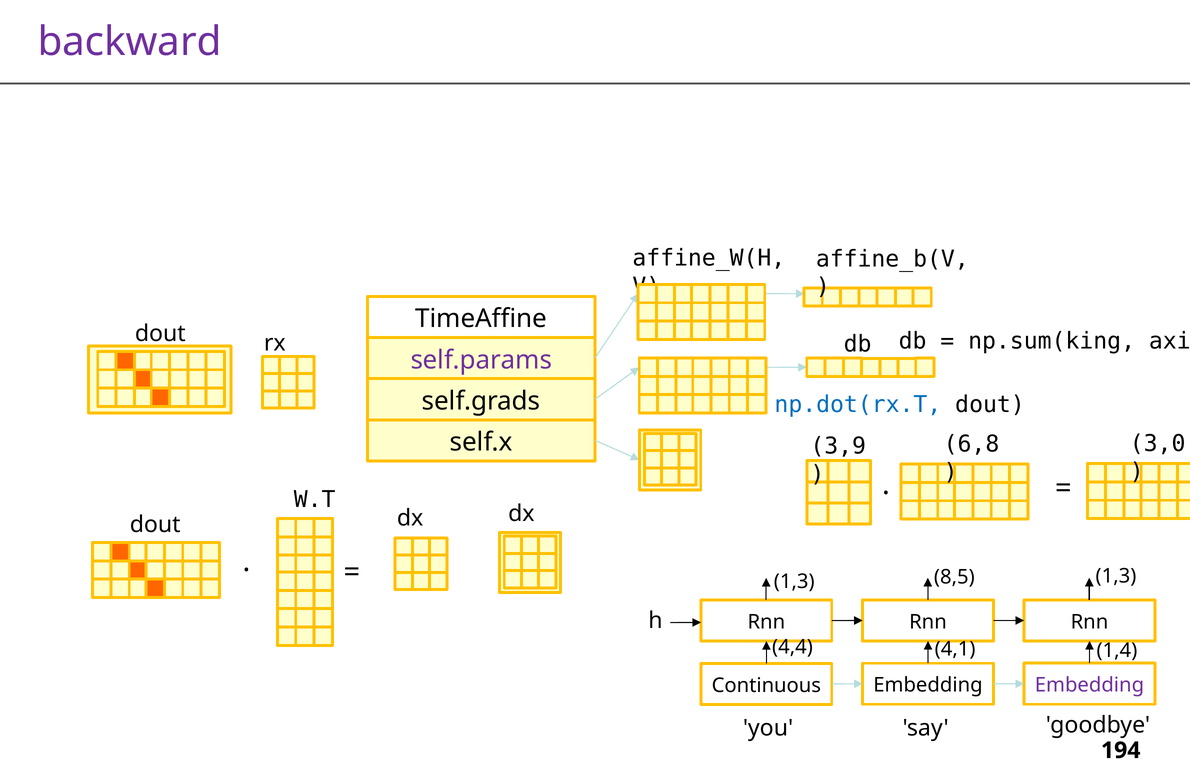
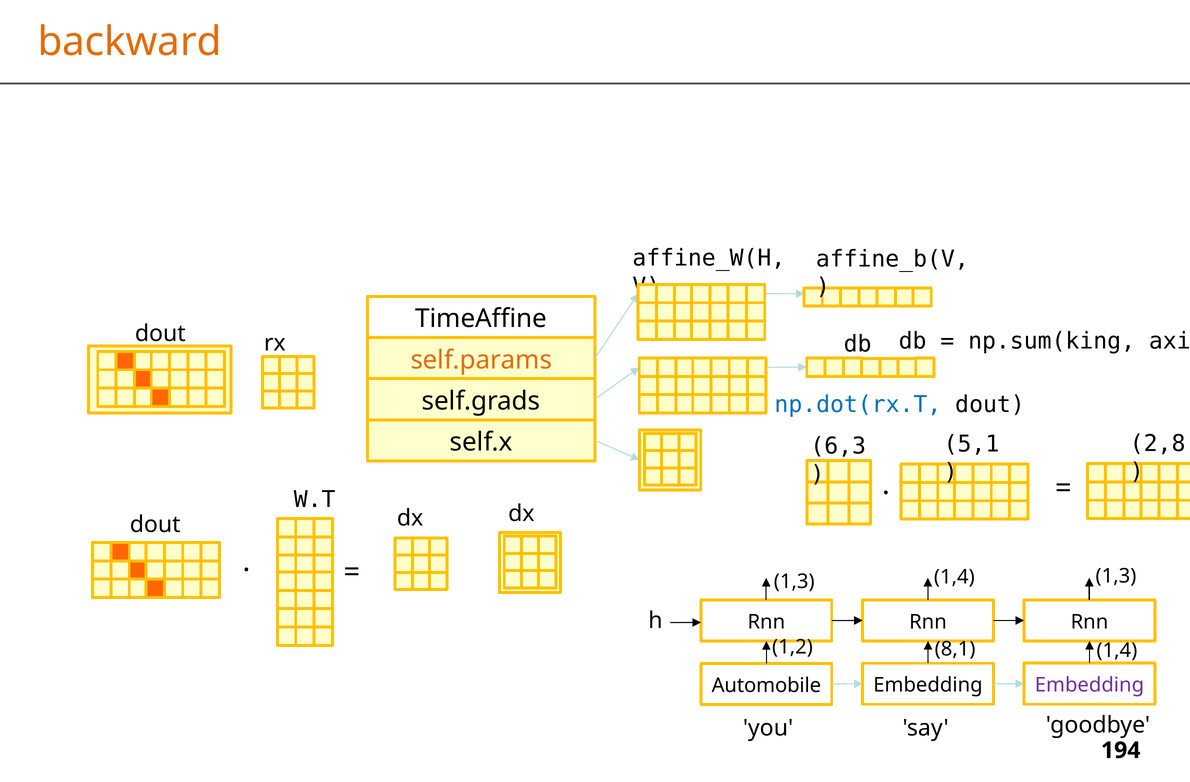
backward colour: purple -> orange (130, 42)
self.params colour: purple -> orange (481, 360)
3,0: 3,0 -> 2,8 (1158, 443)
6,8: 6,8 -> 5,1 (972, 444)
3,9: 3,9 -> 6,3 (838, 446)
1,3 8,5: 8,5 -> 1,4 (954, 577)
4,4: 4,4 -> 1,2 (793, 647)
4,1: 4,1 -> 8,1 (955, 649)
Continuous: Continuous -> Automobile (766, 685)
